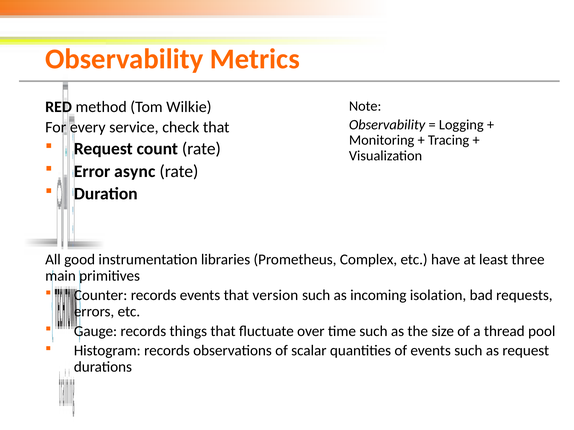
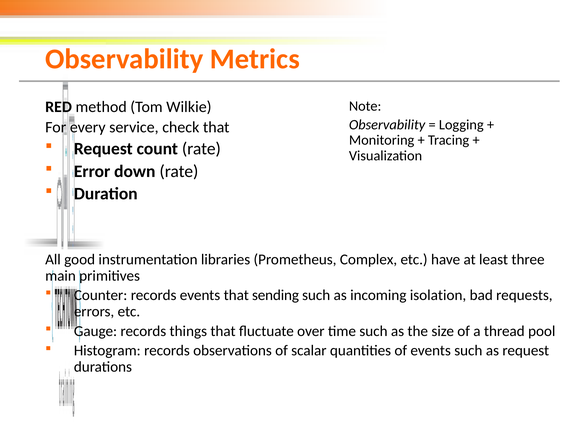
async: async -> down (135, 171)
version: version -> sending (276, 296)
